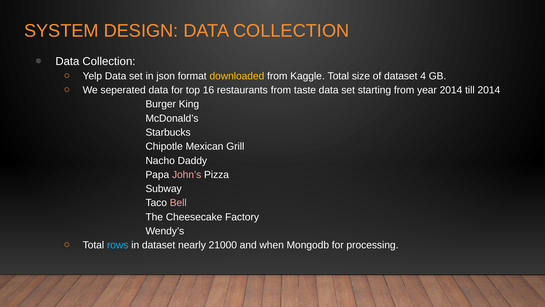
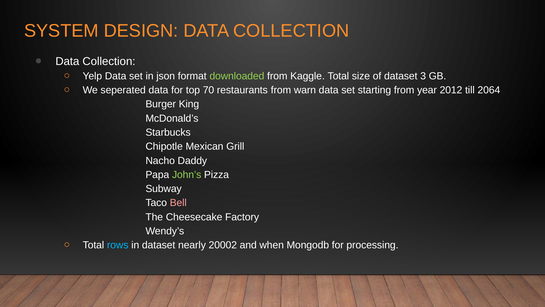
downloaded colour: yellow -> light green (237, 76)
4: 4 -> 3 (423, 76)
16: 16 -> 70 (209, 90)
taste: taste -> warn (305, 90)
year 2014: 2014 -> 2012 (451, 90)
till 2014: 2014 -> 2064 (489, 90)
John’s colour: pink -> light green (187, 174)
21000: 21000 -> 20002 (223, 245)
